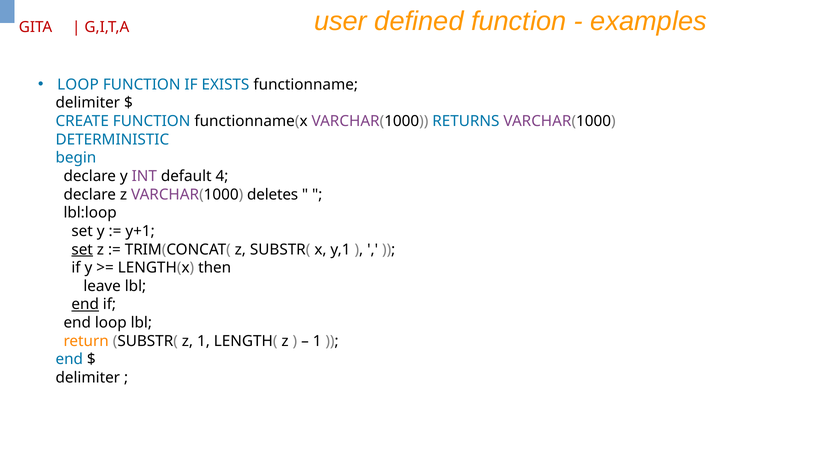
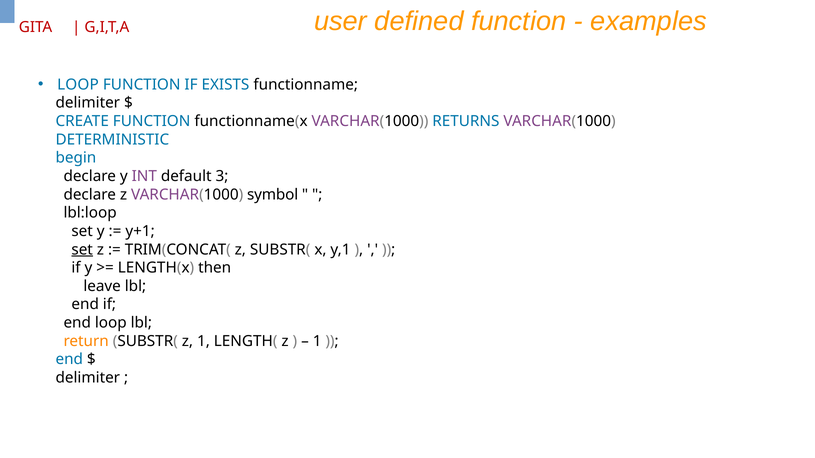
4: 4 -> 3 (222, 176)
deletes: deletes -> symbol (273, 195)
end underline: present -> none (85, 305)
